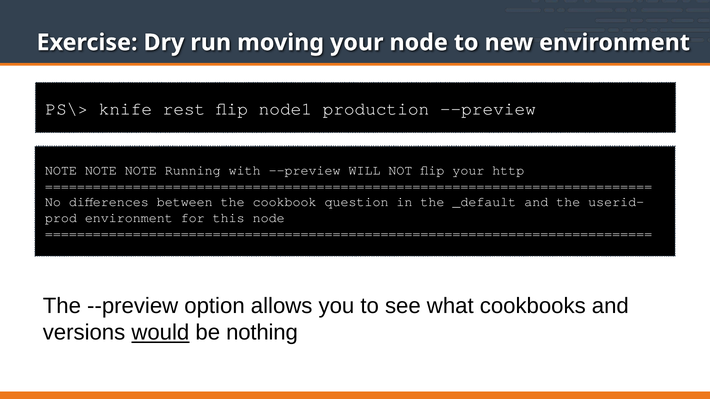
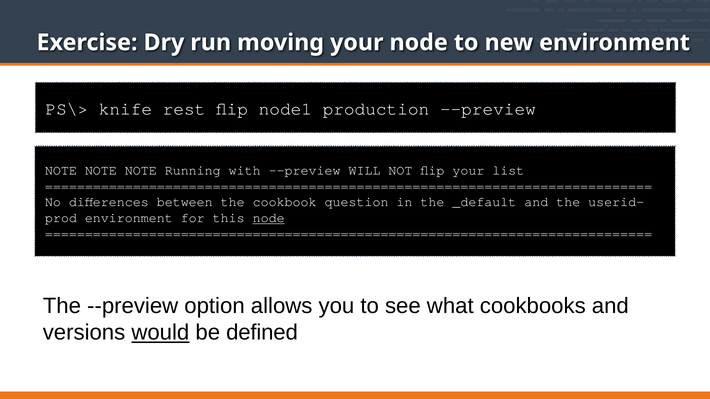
http: http -> list (508, 170)
node underline: none -> present (269, 218)
nothing: nothing -> defined (262, 333)
